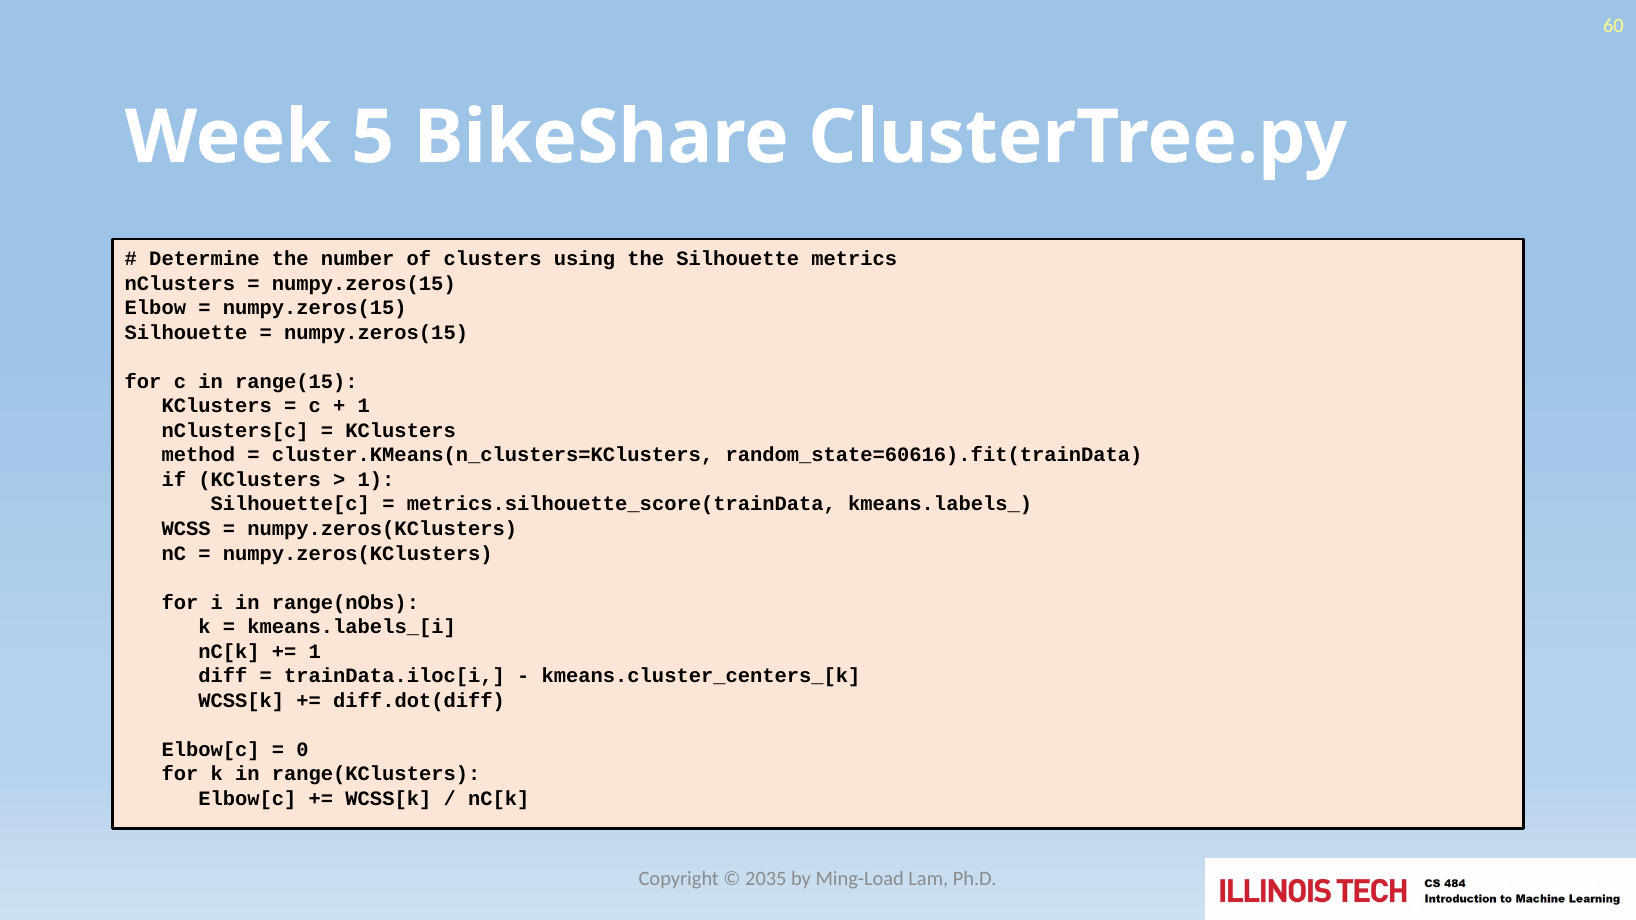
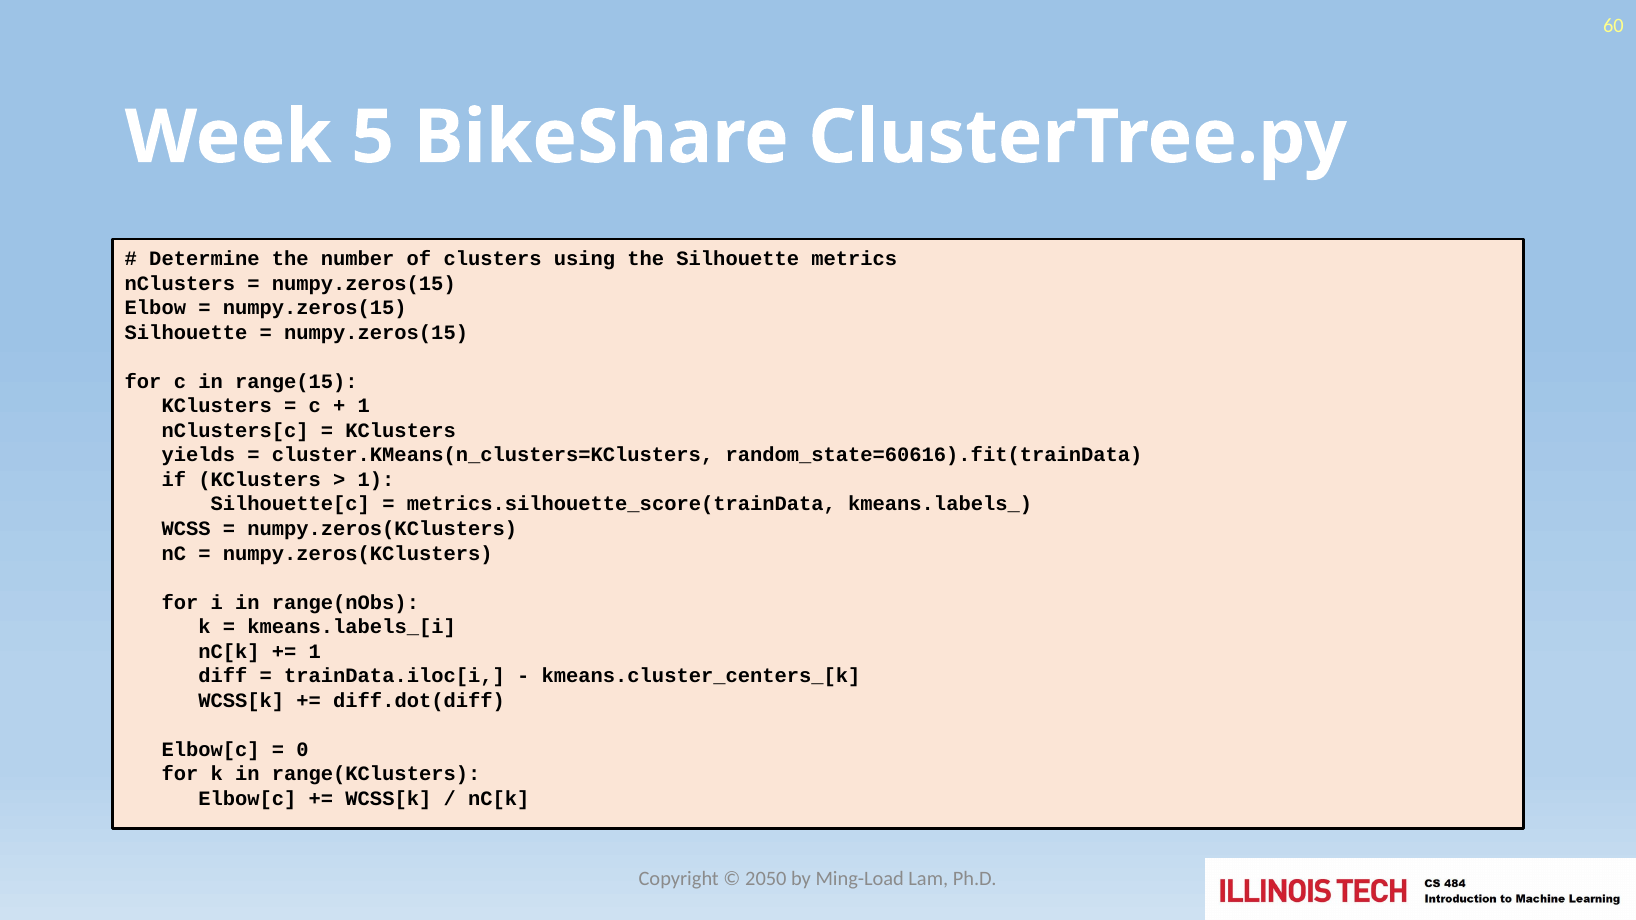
method: method -> yields (198, 455)
2035: 2035 -> 2050 (766, 879)
